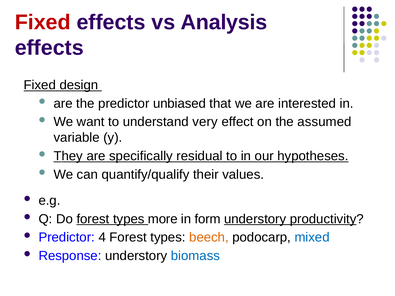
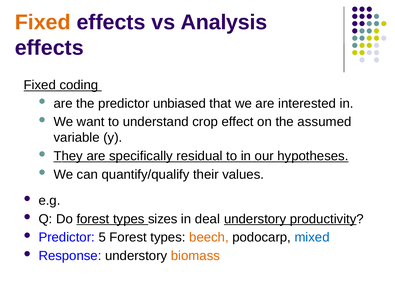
Fixed colour: red -> orange (43, 22)
design: design -> coding (79, 85)
very: very -> crop (205, 122)
more: more -> sizes (163, 219)
form: form -> deal (207, 219)
4: 4 -> 5 (102, 238)
biomass colour: blue -> orange (195, 256)
